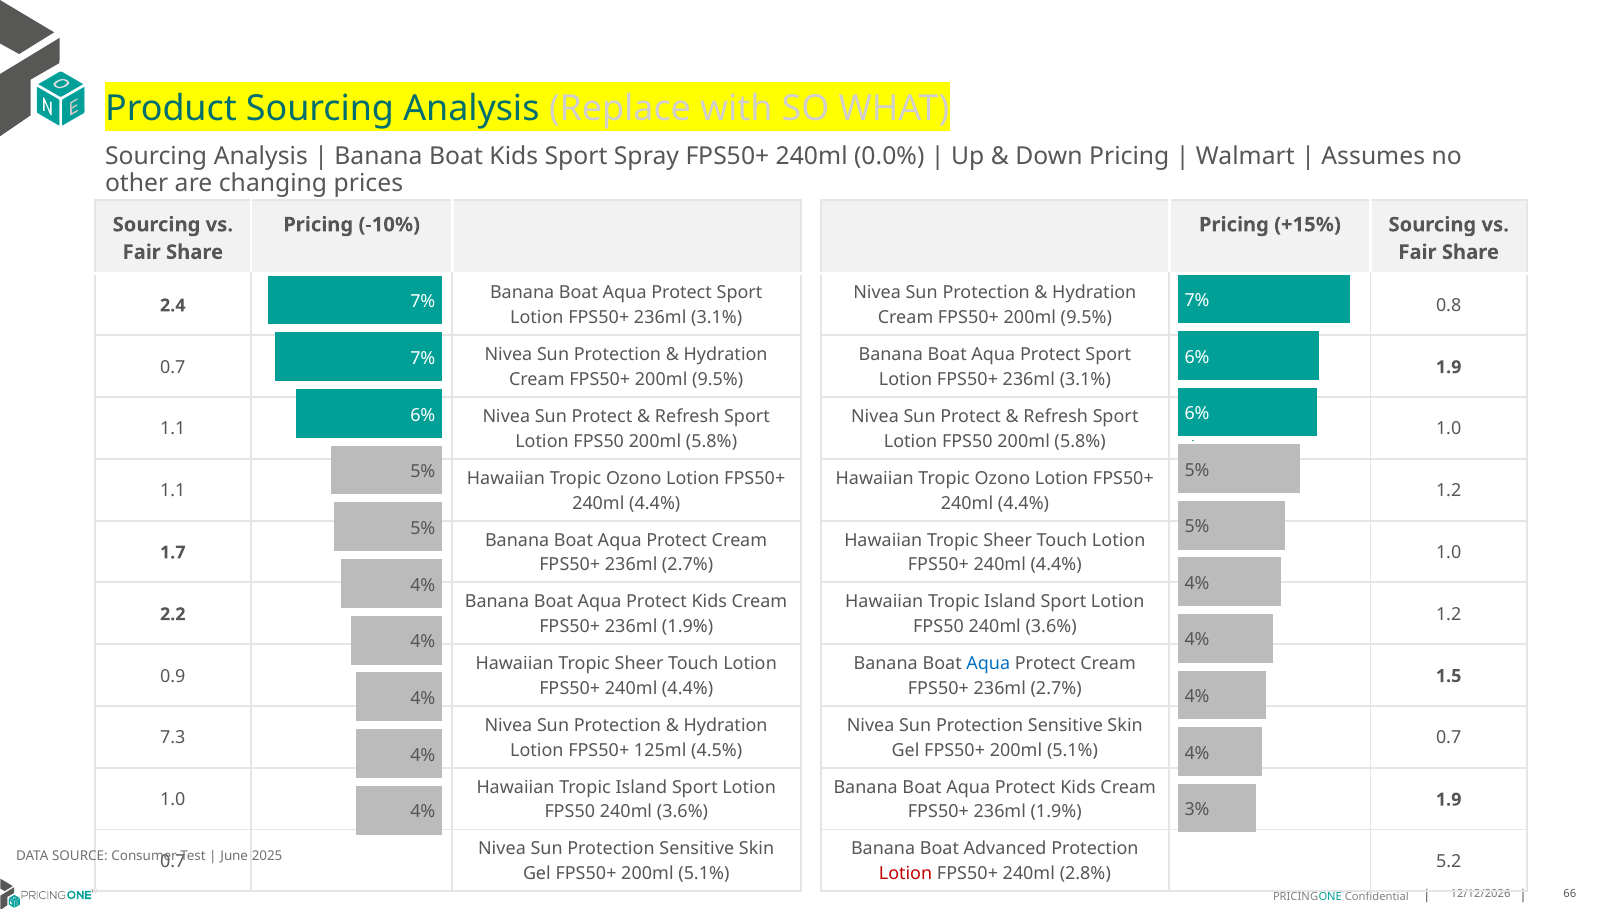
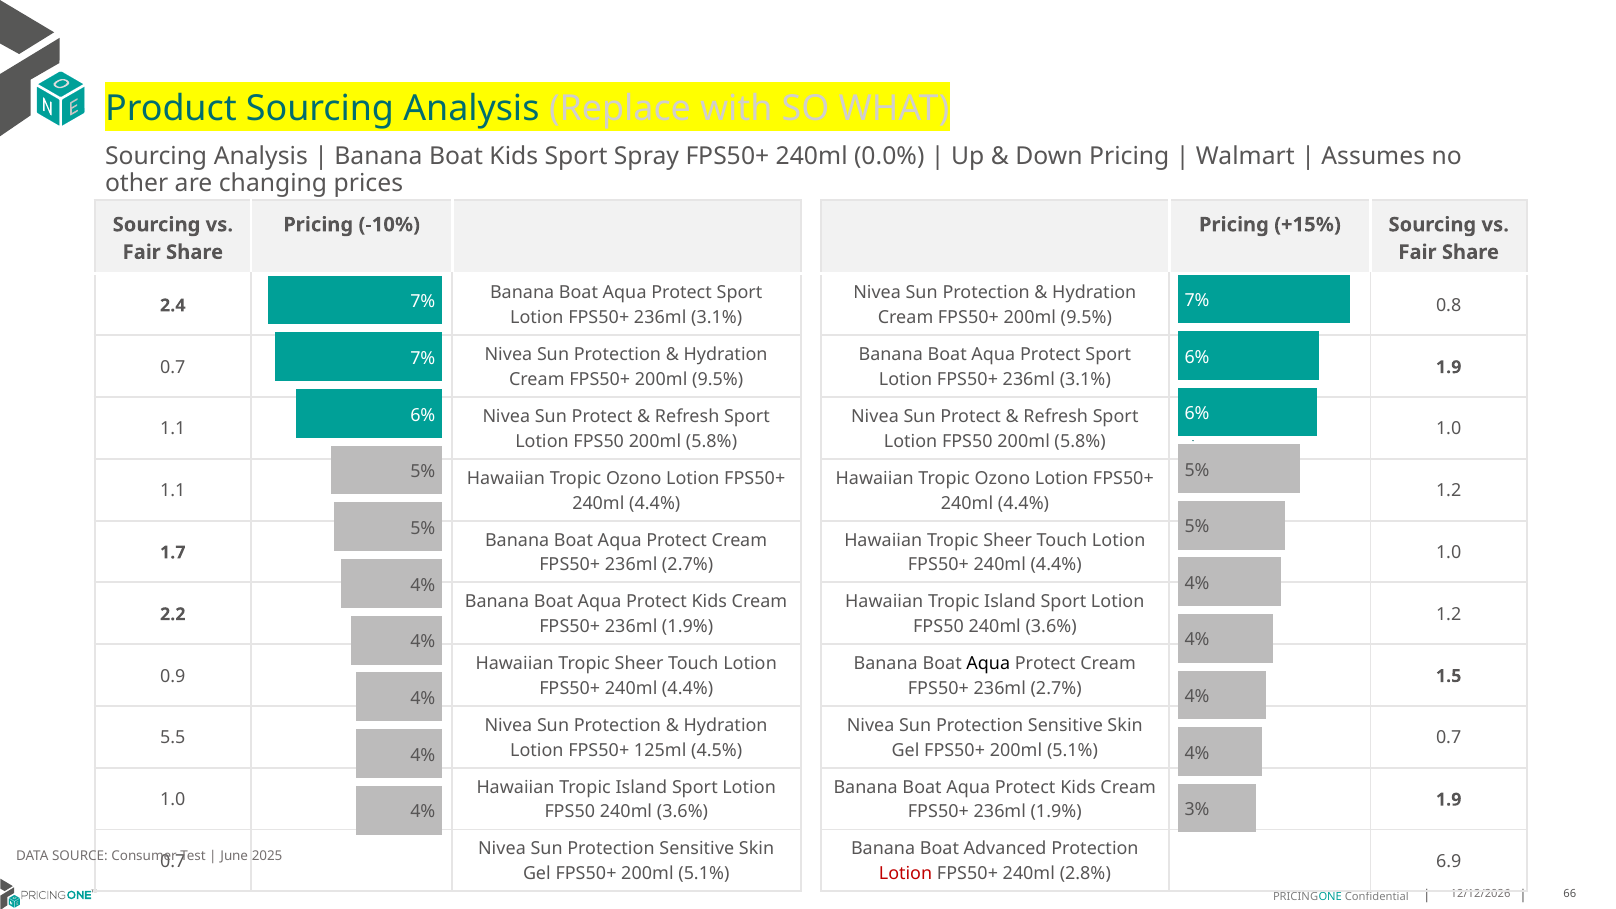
Aqua colour: blue -> black (988, 664)
7.3: 7.3 -> 5.5 (173, 738)
5.2: 5.2 -> 6.9 (1449, 861)
